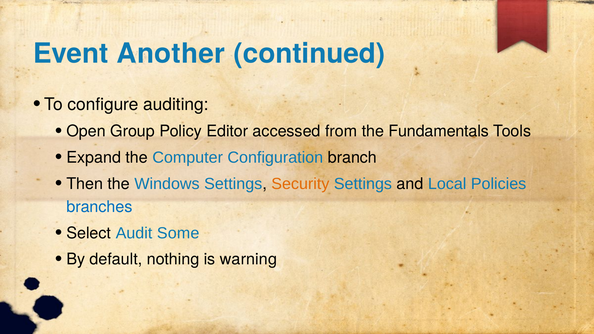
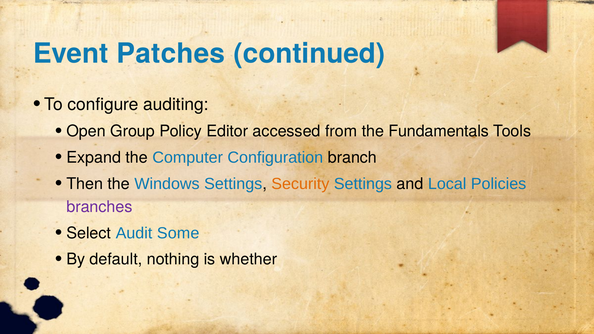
Another: Another -> Patches (171, 54)
branches colour: blue -> purple (99, 207)
warning: warning -> whether (248, 259)
